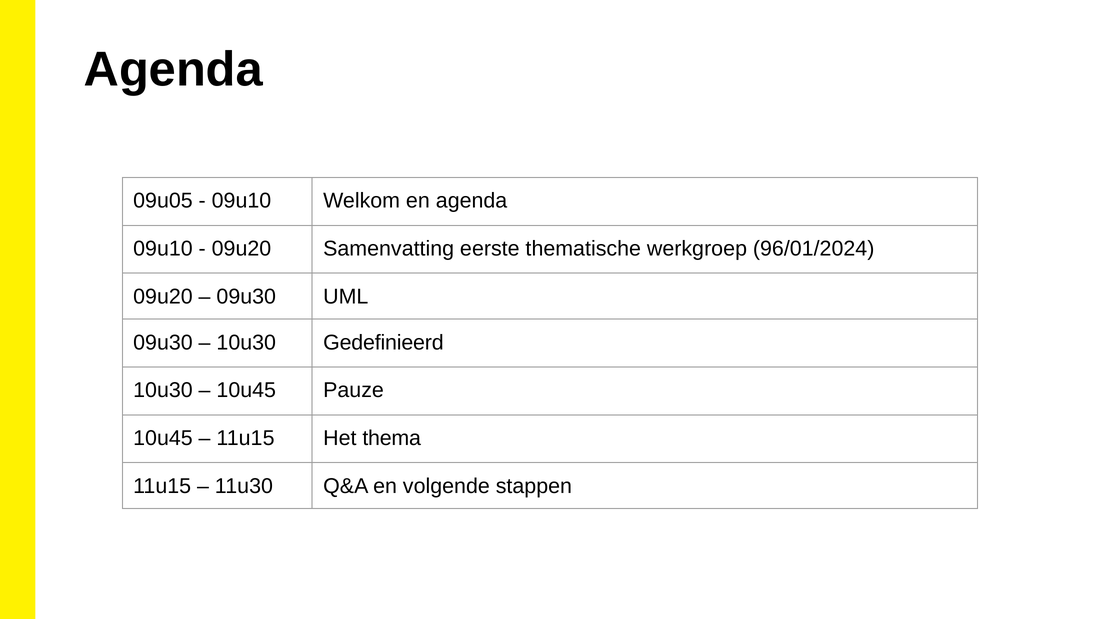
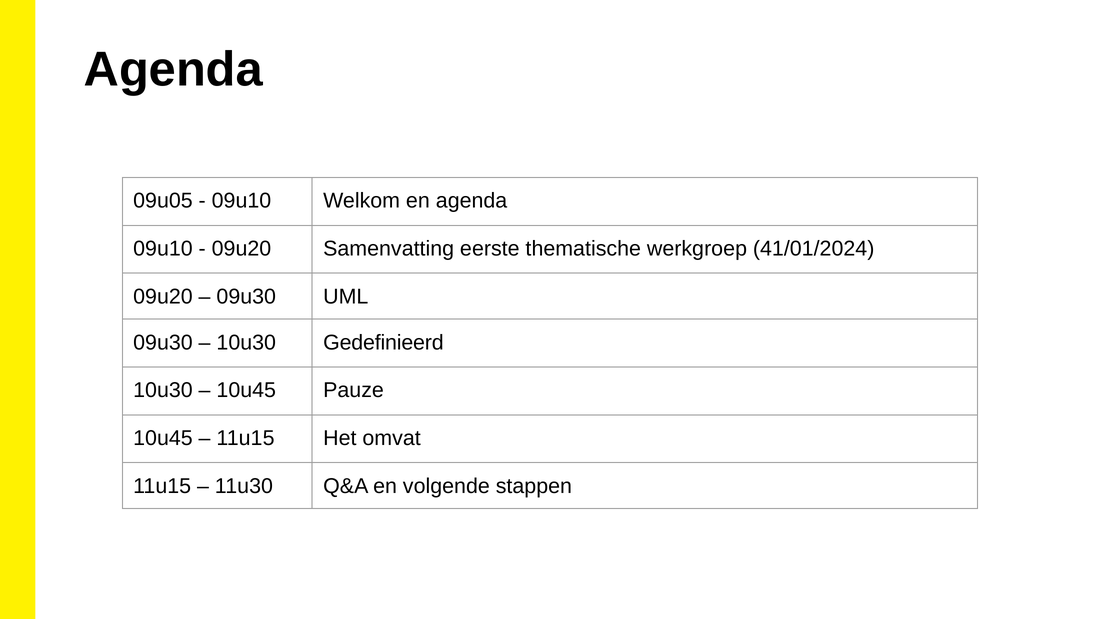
96/01/2024: 96/01/2024 -> 41/01/2024 (814, 249)
thema: thema -> omvat (392, 438)
